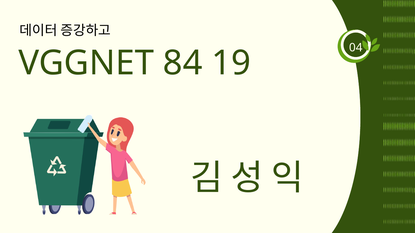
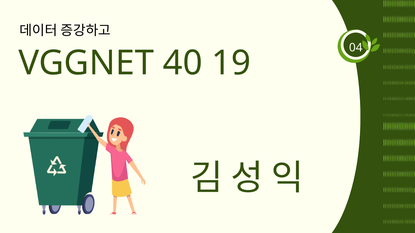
84: 84 -> 40 (183, 63)
